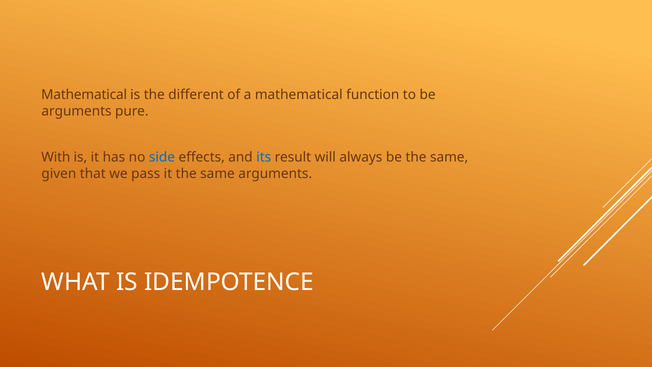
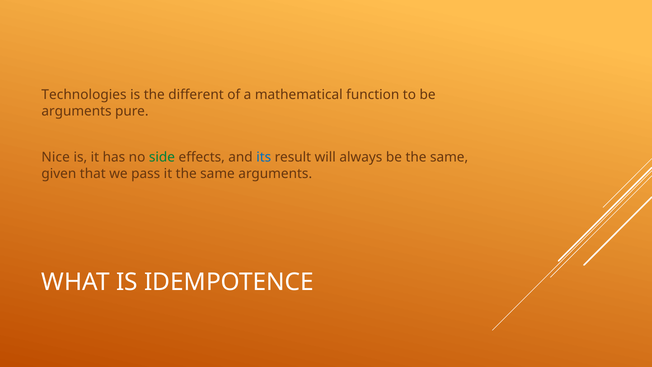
Mathematical: Mathematical -> Technologies (84, 95)
With: With -> Nice (56, 157)
side colour: blue -> green (162, 157)
